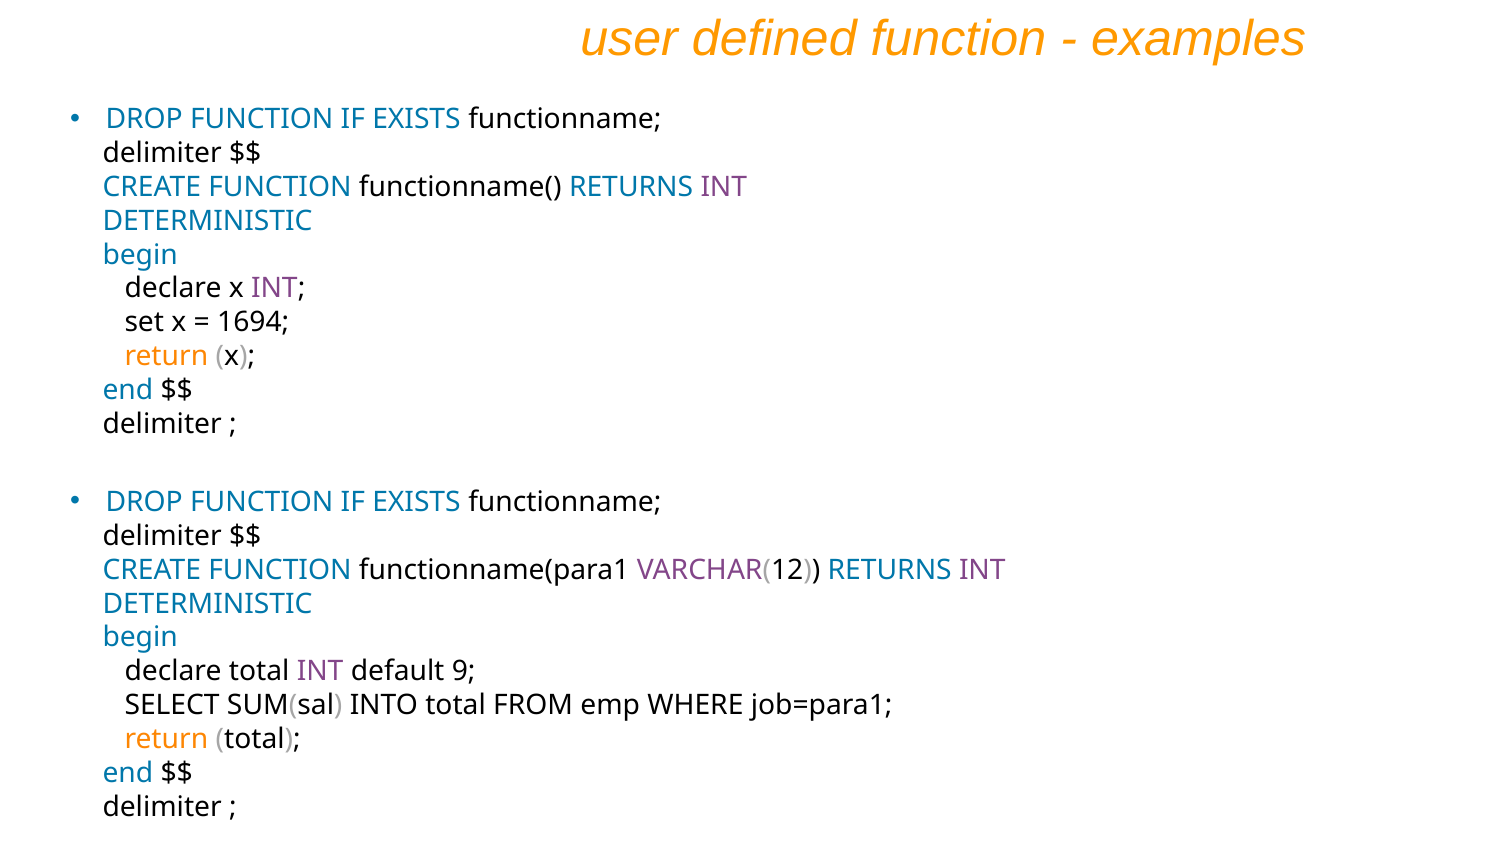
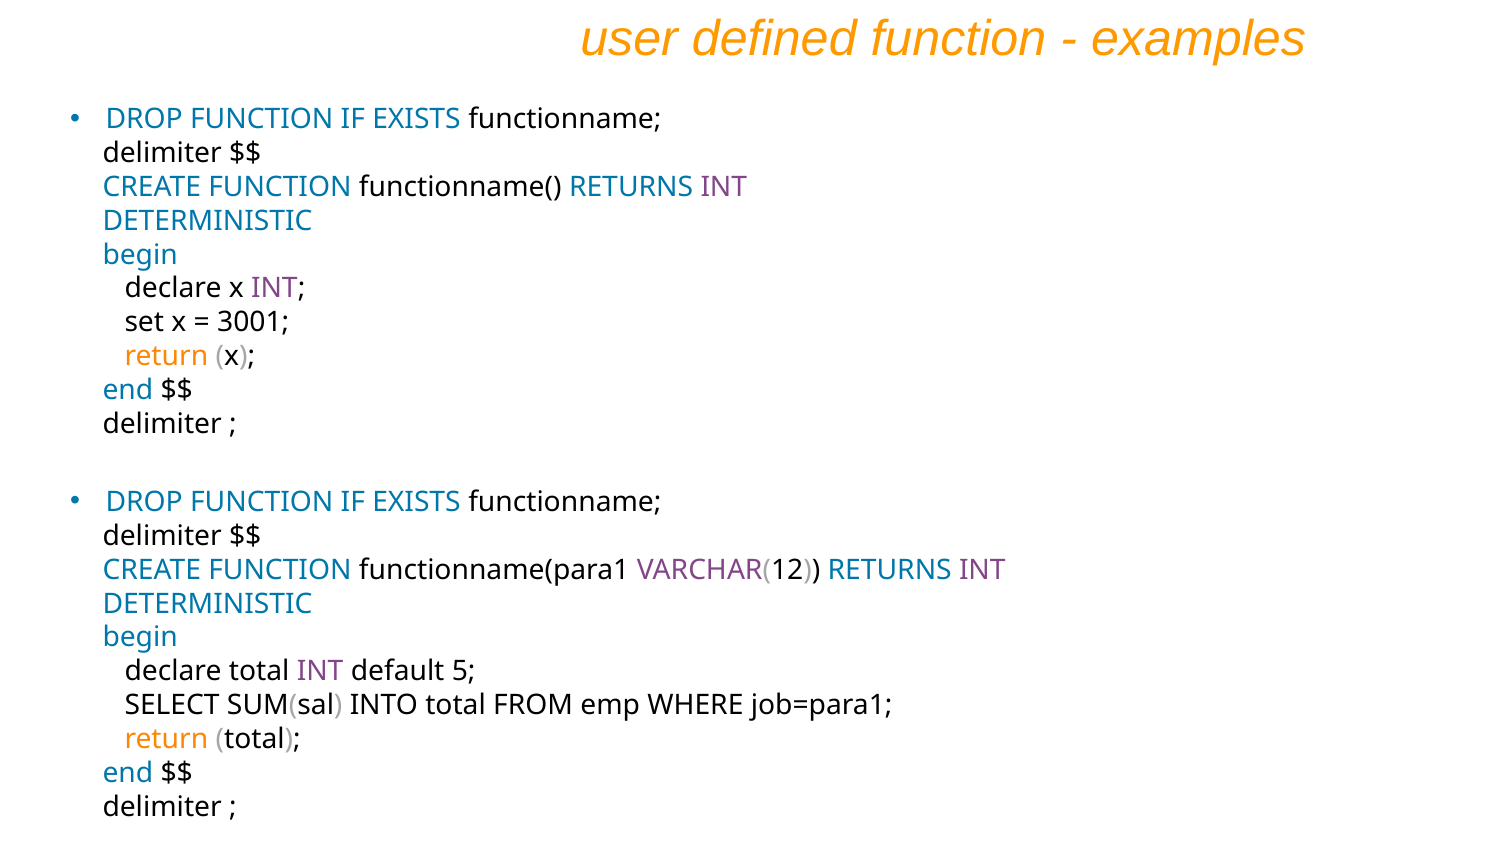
1694: 1694 -> 3001 (253, 323)
9: 9 -> 5 (464, 672)
